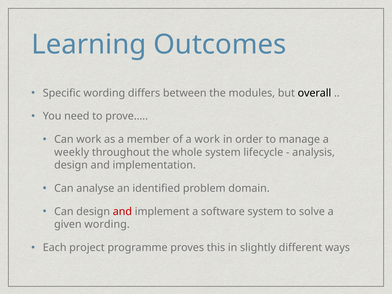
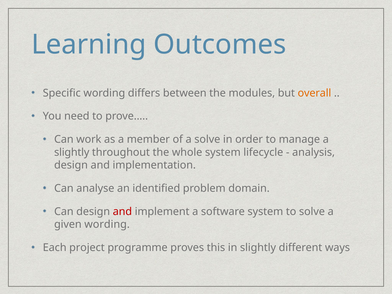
overall colour: black -> orange (314, 93)
a work: work -> solve (207, 139)
weekly: weekly -> slightly (72, 152)
